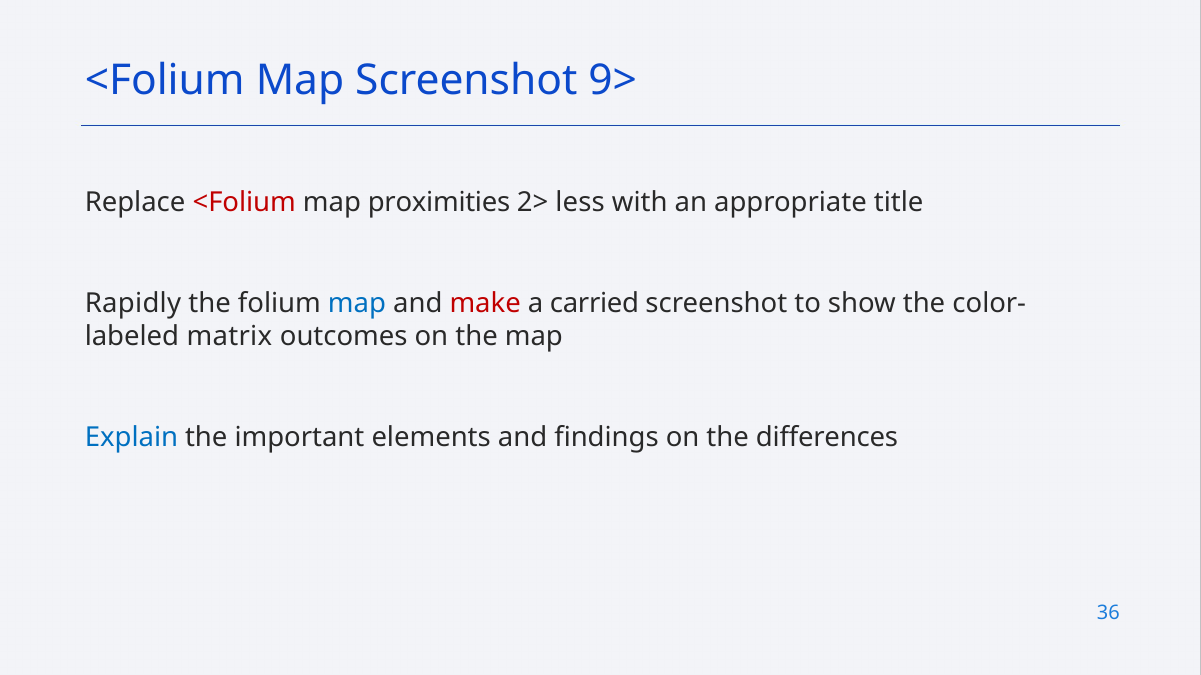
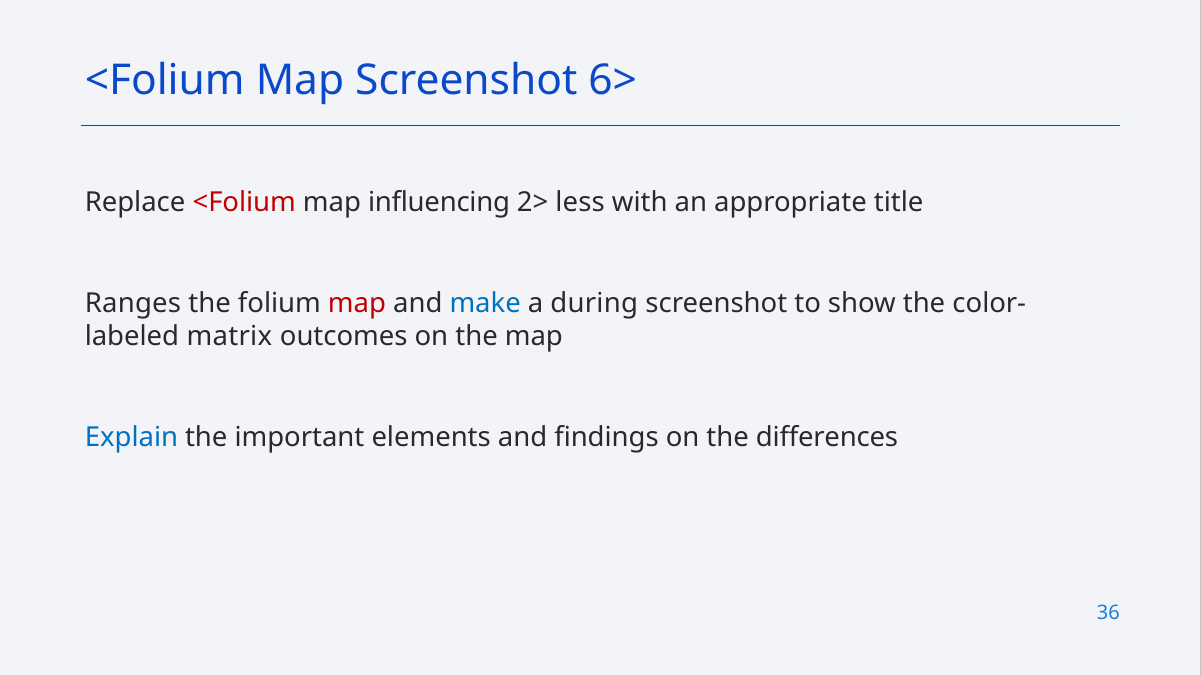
9>: 9> -> 6> (613, 80)
proximities: proximities -> influencing (439, 203)
Rapidly: Rapidly -> Ranges (133, 304)
map colour: blue -> red (357, 304)
make colour: red -> blue (485, 304)
carried: carried -> during (594, 304)
